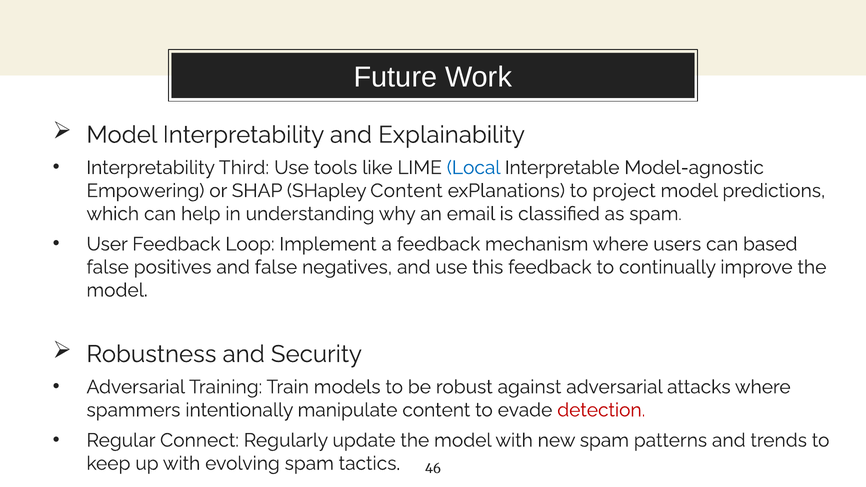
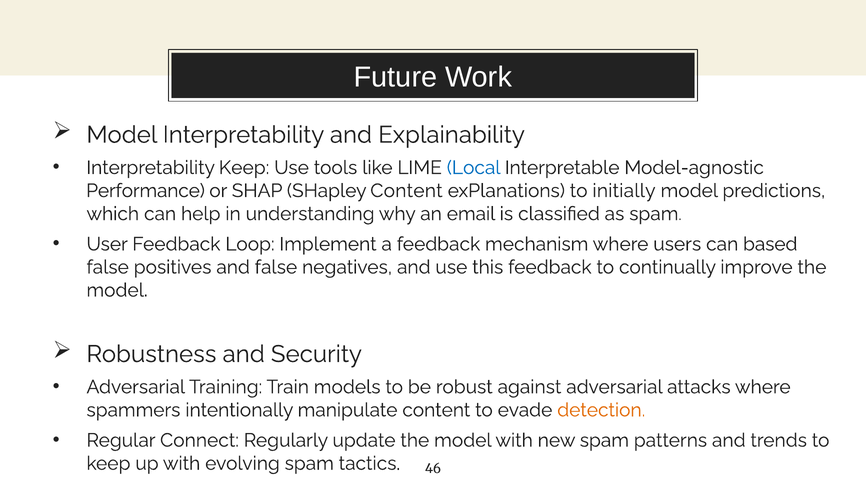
Interpretability Third: Third -> Keep (244, 168)
Empowering: Empowering -> Performance (145, 191)
project: project -> initially (624, 191)
detection colour: red -> orange (601, 410)
